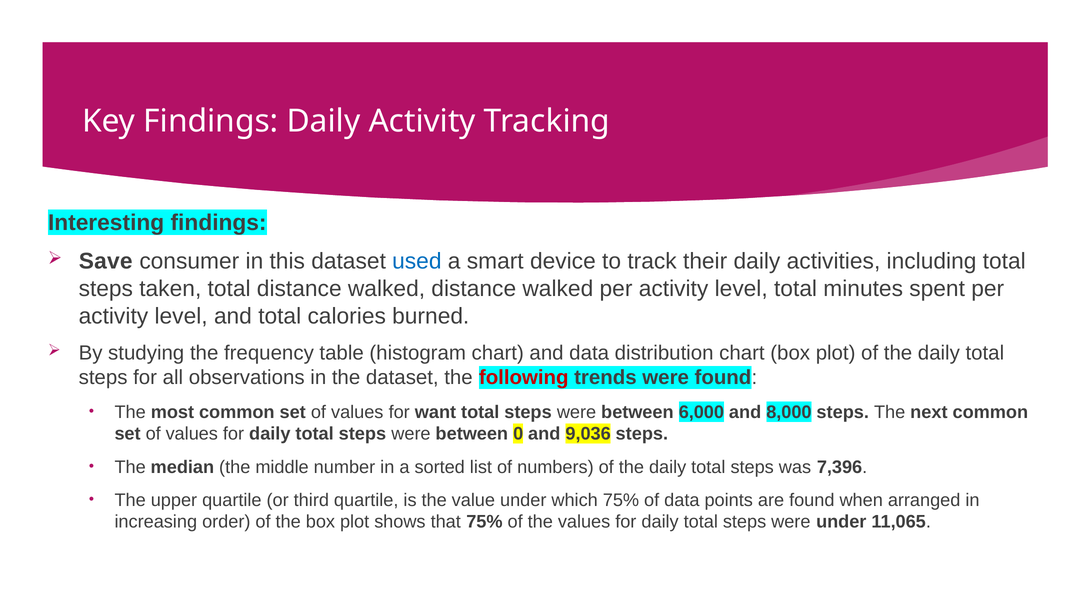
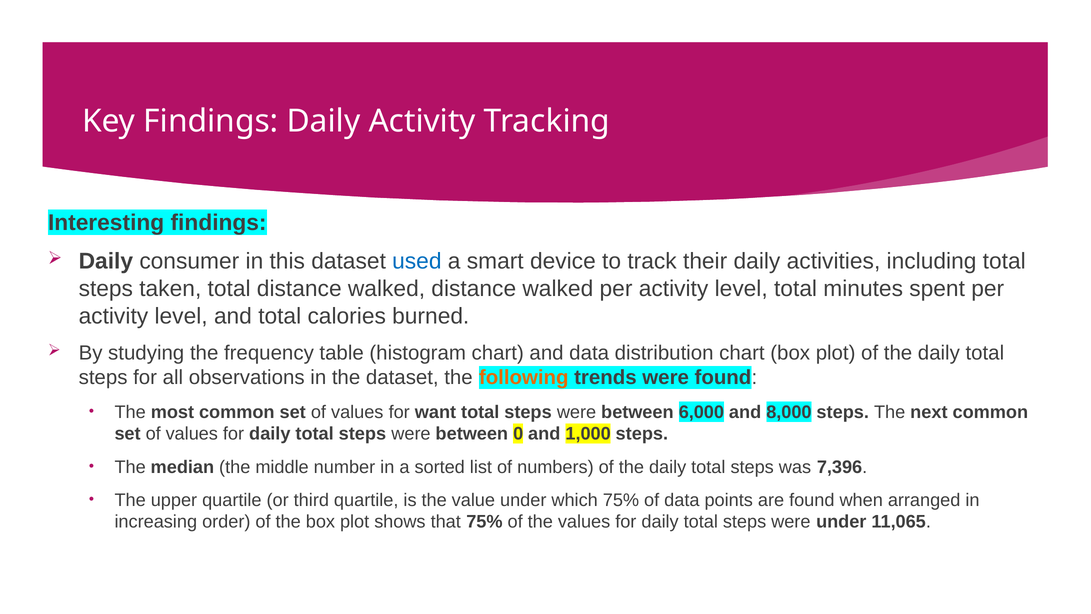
Save: Save -> Daily (106, 261)
following colour: red -> orange (524, 378)
9,036: 9,036 -> 1,000 (588, 434)
